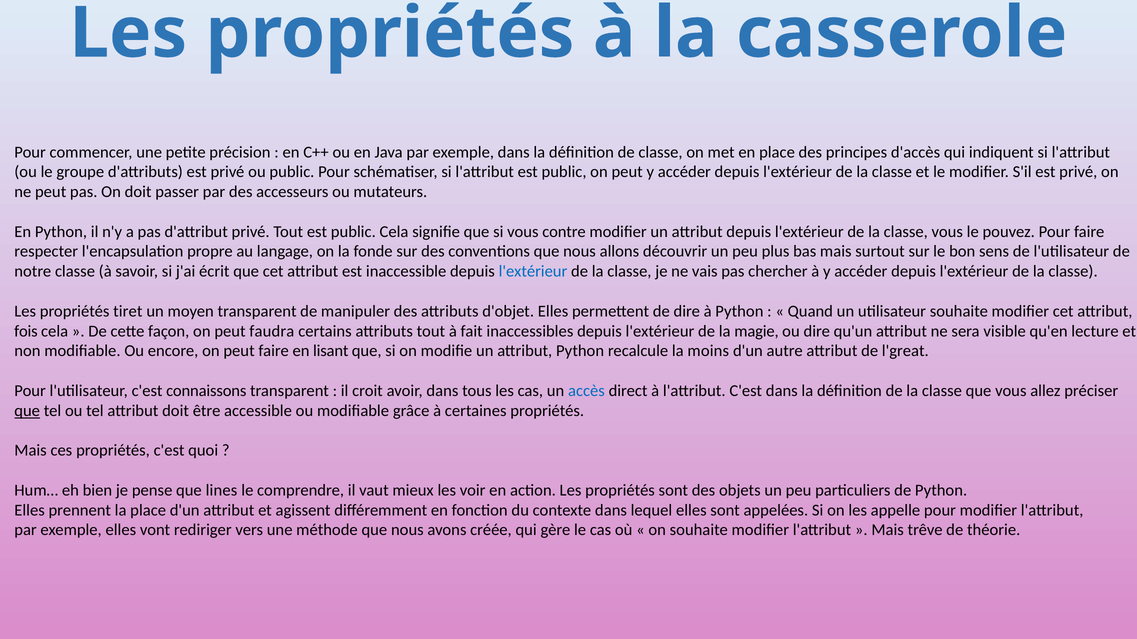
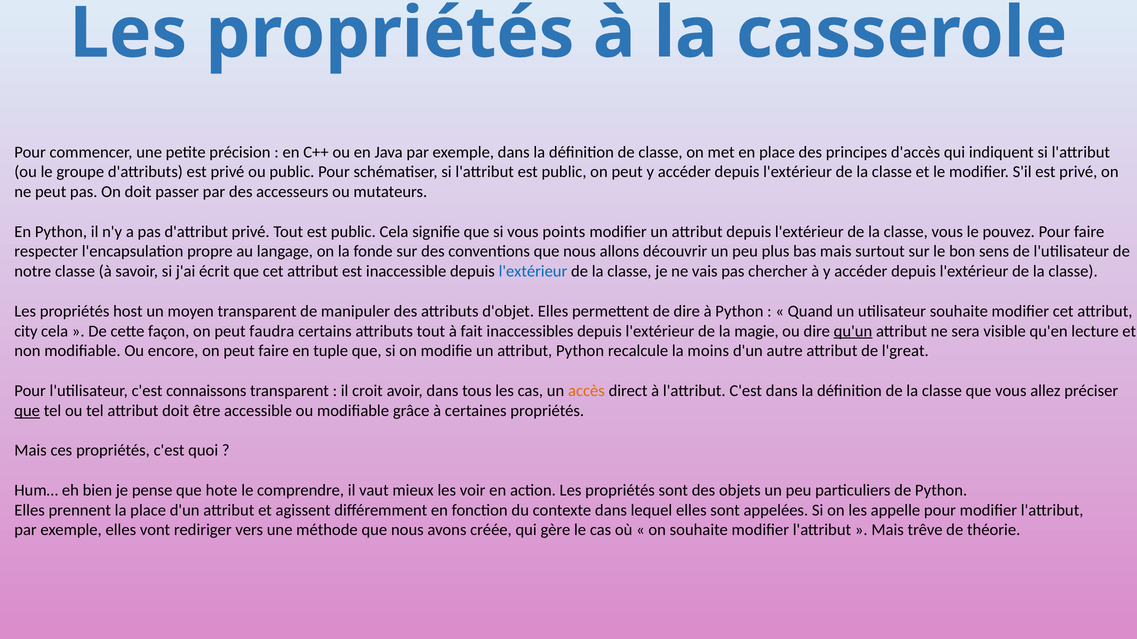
contre: contre -> points (564, 232)
tiret: tiret -> host (128, 311)
fois: fois -> city (26, 331)
qu'un underline: none -> present (853, 331)
lisant: lisant -> tuple (331, 351)
accès colour: blue -> orange (586, 391)
lines: lines -> hote (221, 491)
